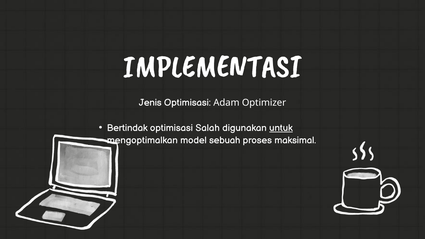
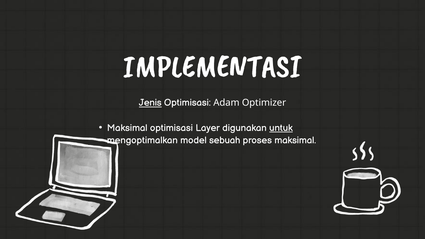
Jenis underline: none -> present (150, 103)
Bertindak: Bertindak -> Maksimal (127, 128)
Salah: Salah -> Layer (208, 128)
